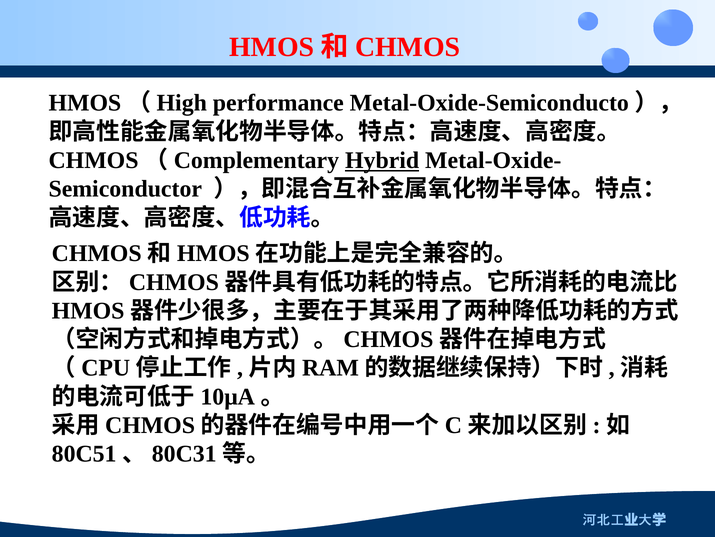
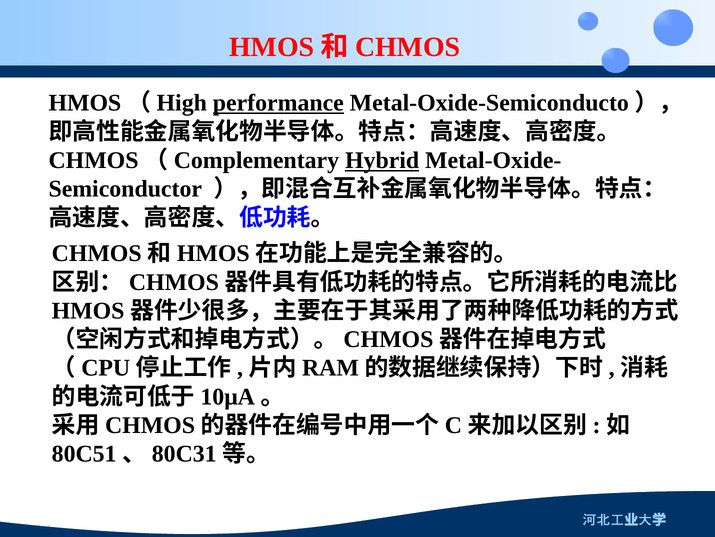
performance underline: none -> present (278, 103)
